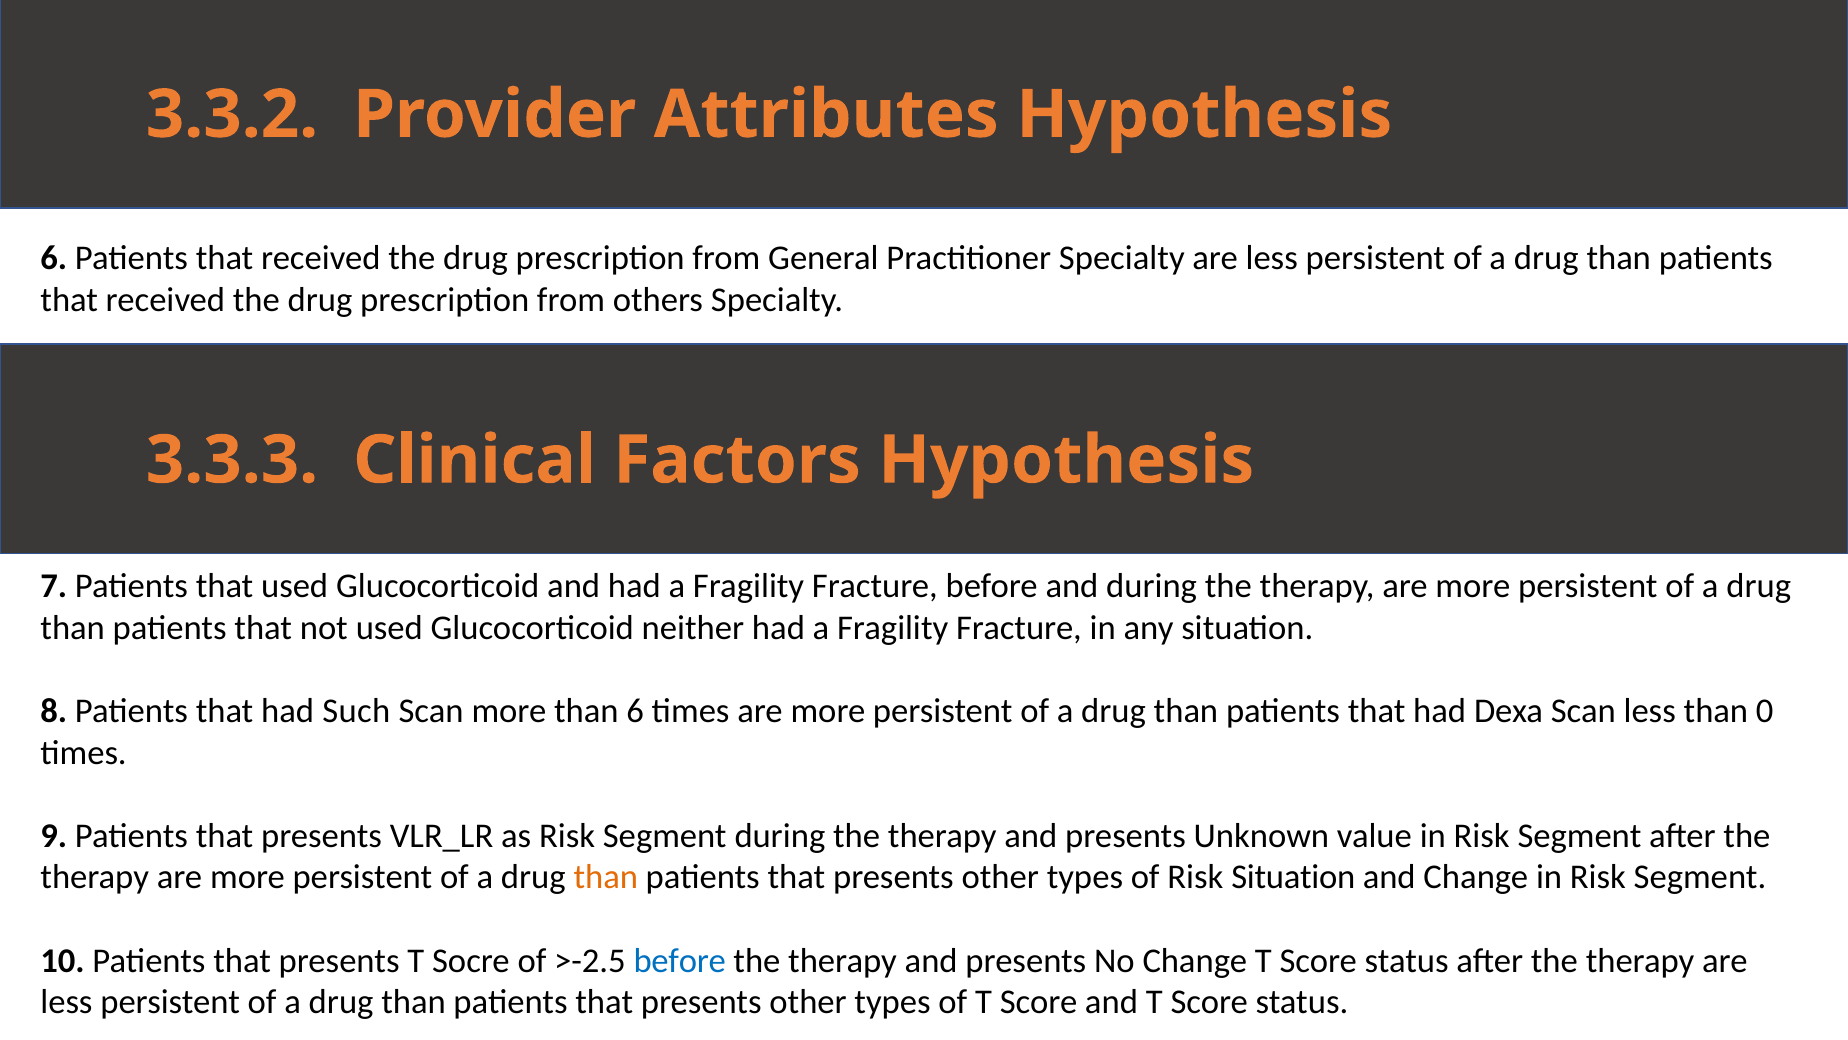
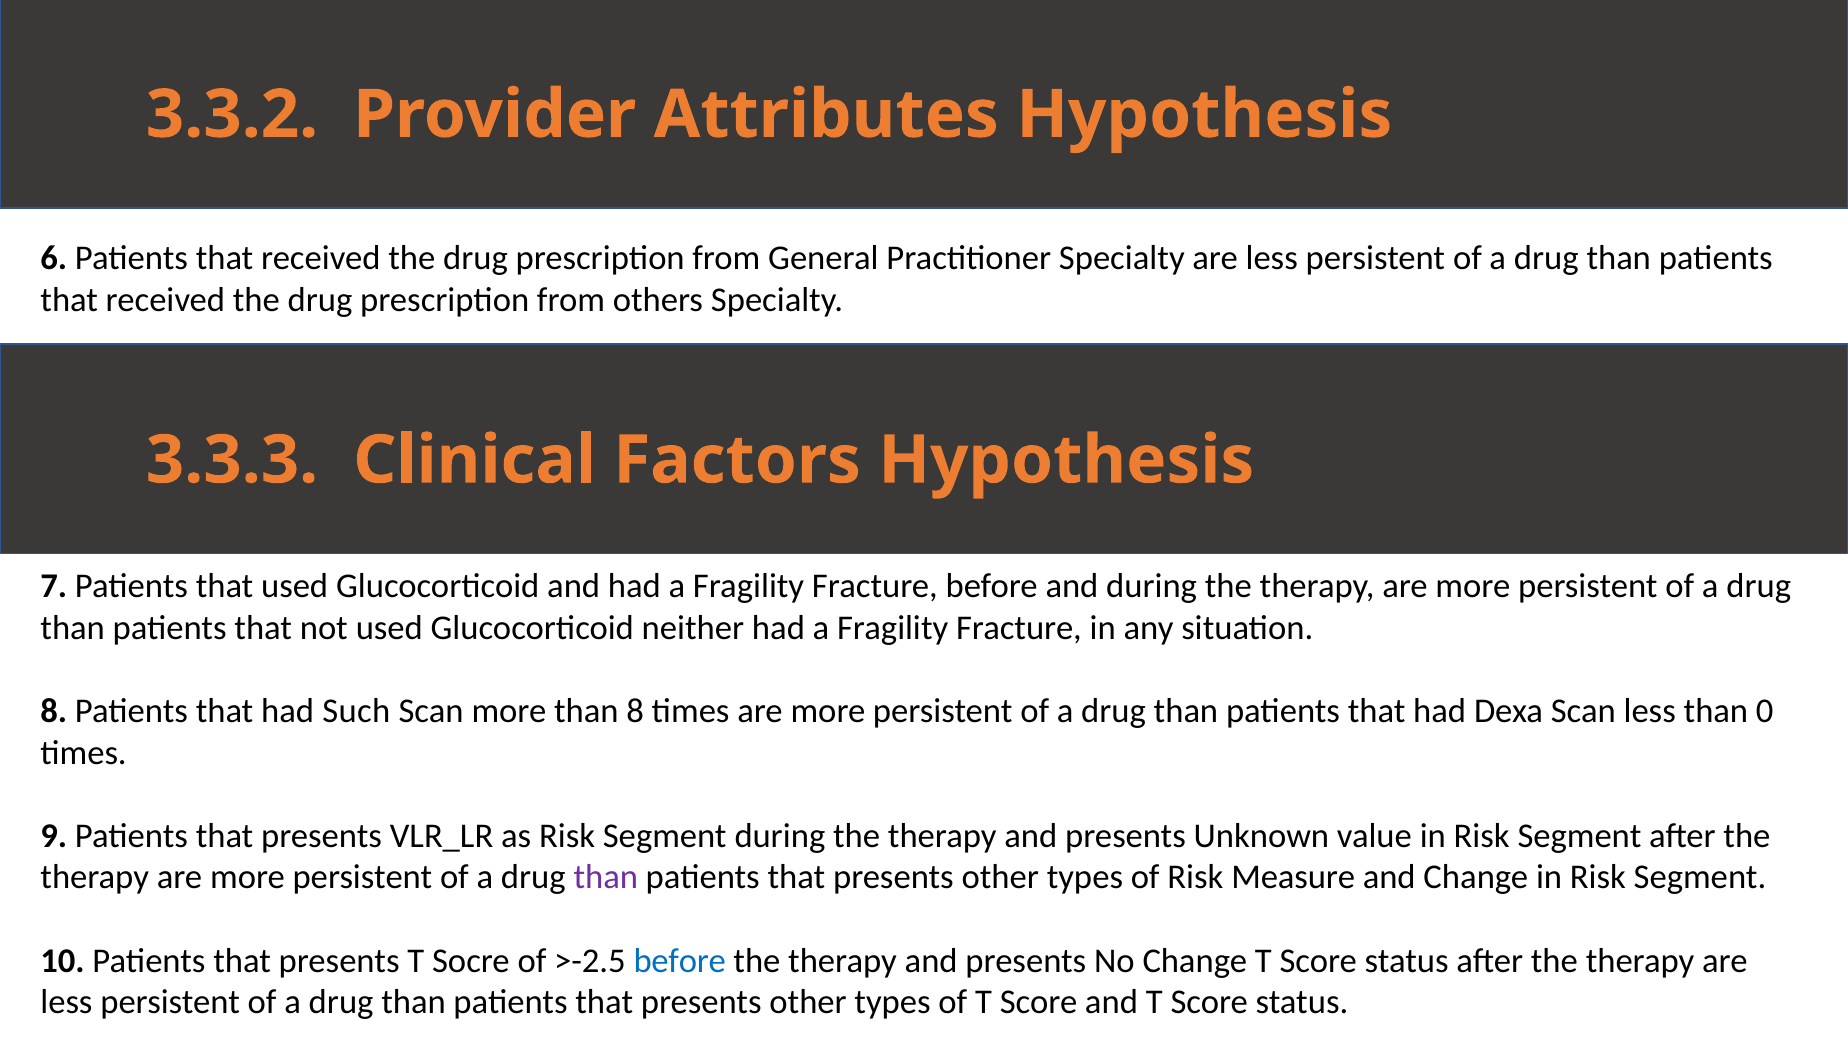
than 6: 6 -> 8 (635, 711)
than colour: orange -> purple (606, 877)
Risk Situation: Situation -> Measure (1293, 877)
